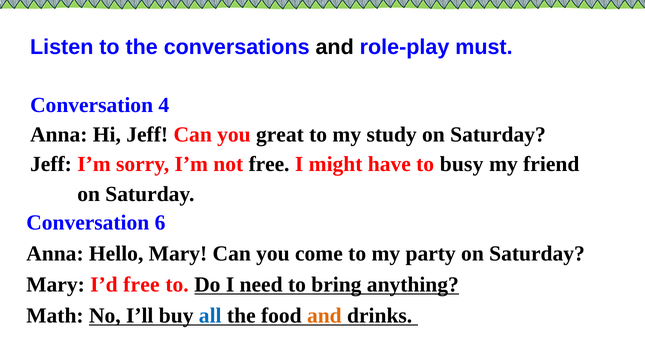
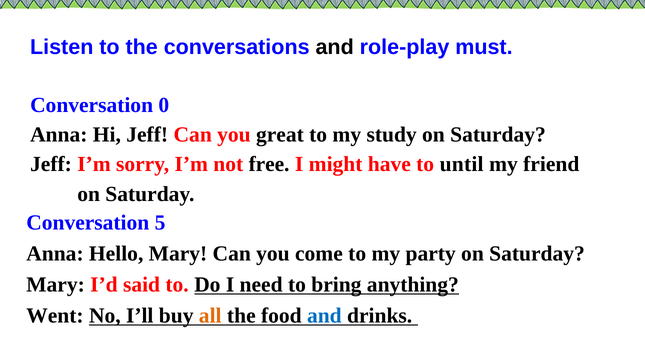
4: 4 -> 0 (164, 105)
busy: busy -> until (462, 164)
6: 6 -> 5 (160, 222)
I’d free: free -> said (142, 284)
Math: Math -> Went (55, 315)
all colour: blue -> orange (210, 315)
and colour: orange -> blue (324, 315)
